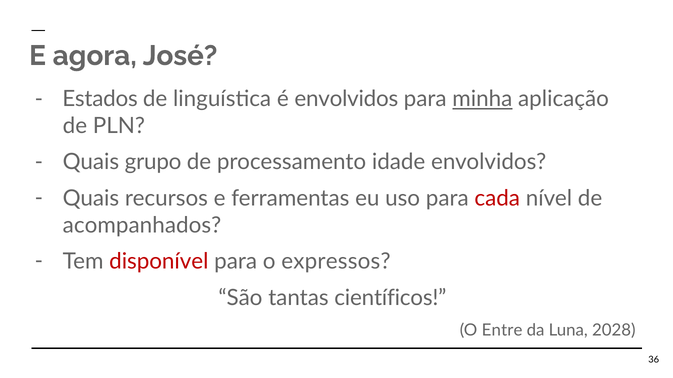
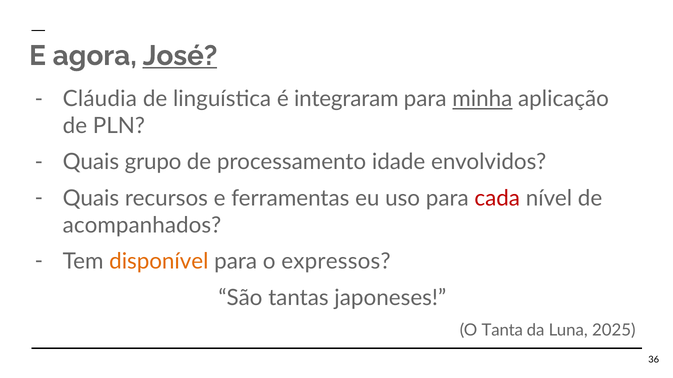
José underline: none -> present (180, 56)
Estados: Estados -> Cláudia (100, 99)
é envolvidos: envolvidos -> integraram (346, 99)
disponível colour: red -> orange (159, 262)
científicos: científicos -> japoneses (390, 298)
Entre: Entre -> Tanta (502, 331)
2028: 2028 -> 2025 (614, 331)
